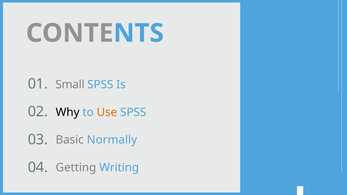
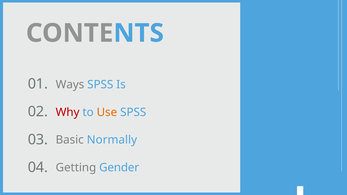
Small: Small -> Ways (70, 85)
Why colour: black -> red (68, 112)
Writing: Writing -> Gender (119, 168)
